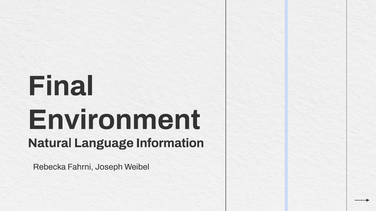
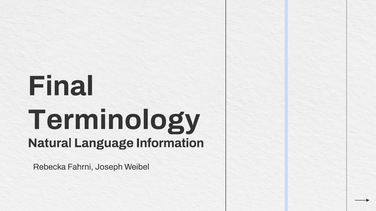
Environment: Environment -> Terminology (114, 120)
